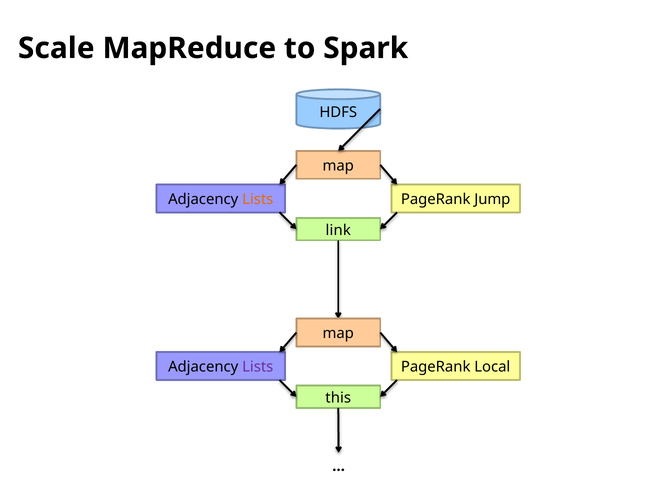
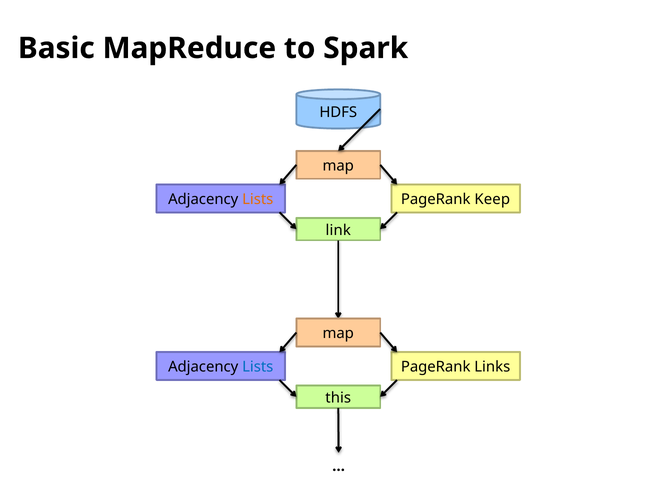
Scale: Scale -> Basic (56, 48)
Jump: Jump -> Keep (492, 200)
Lists colour: purple -> blue (258, 367)
Local: Local -> Links (492, 367)
